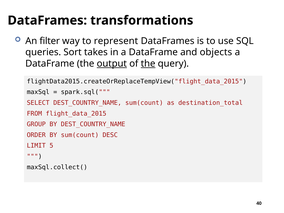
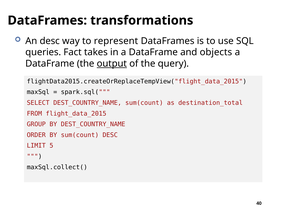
An filter: filter -> desc (50, 41)
Sort: Sort -> Fact (73, 52)
the underline: present -> none (148, 64)
